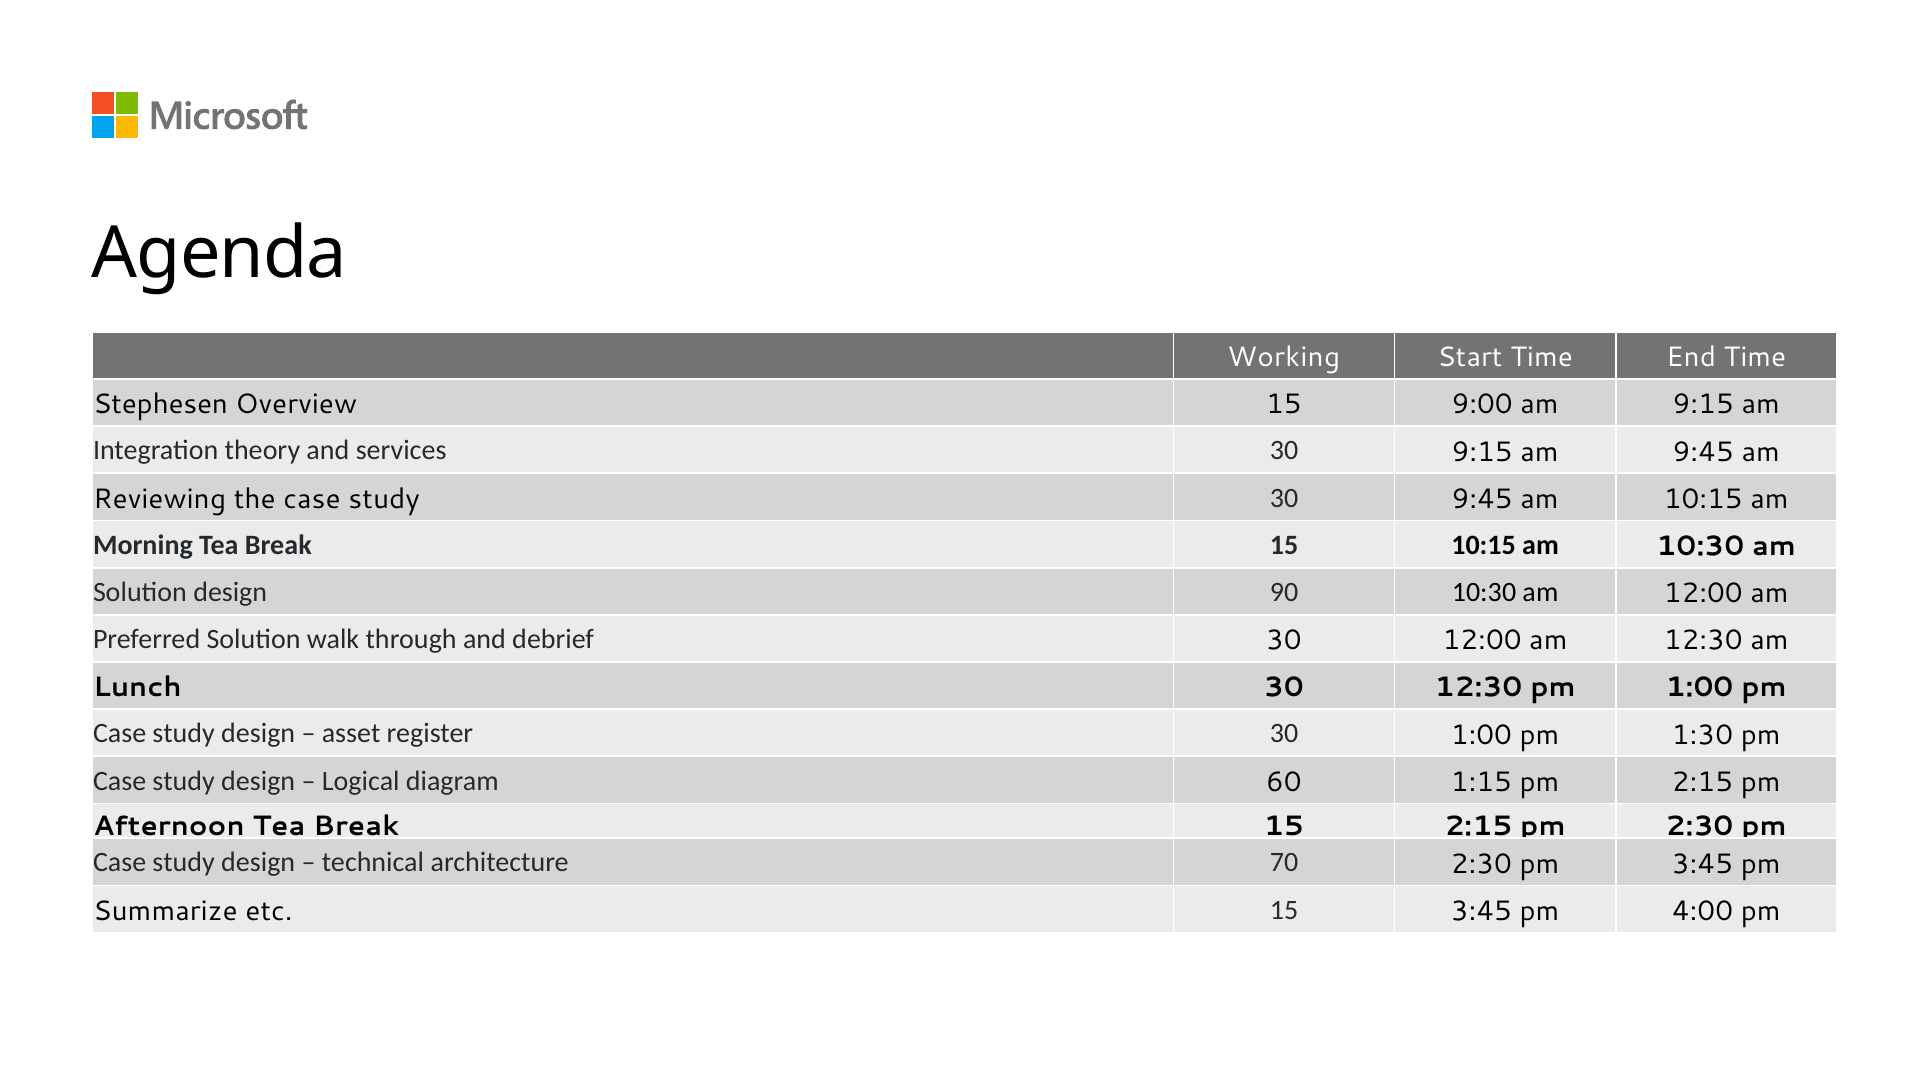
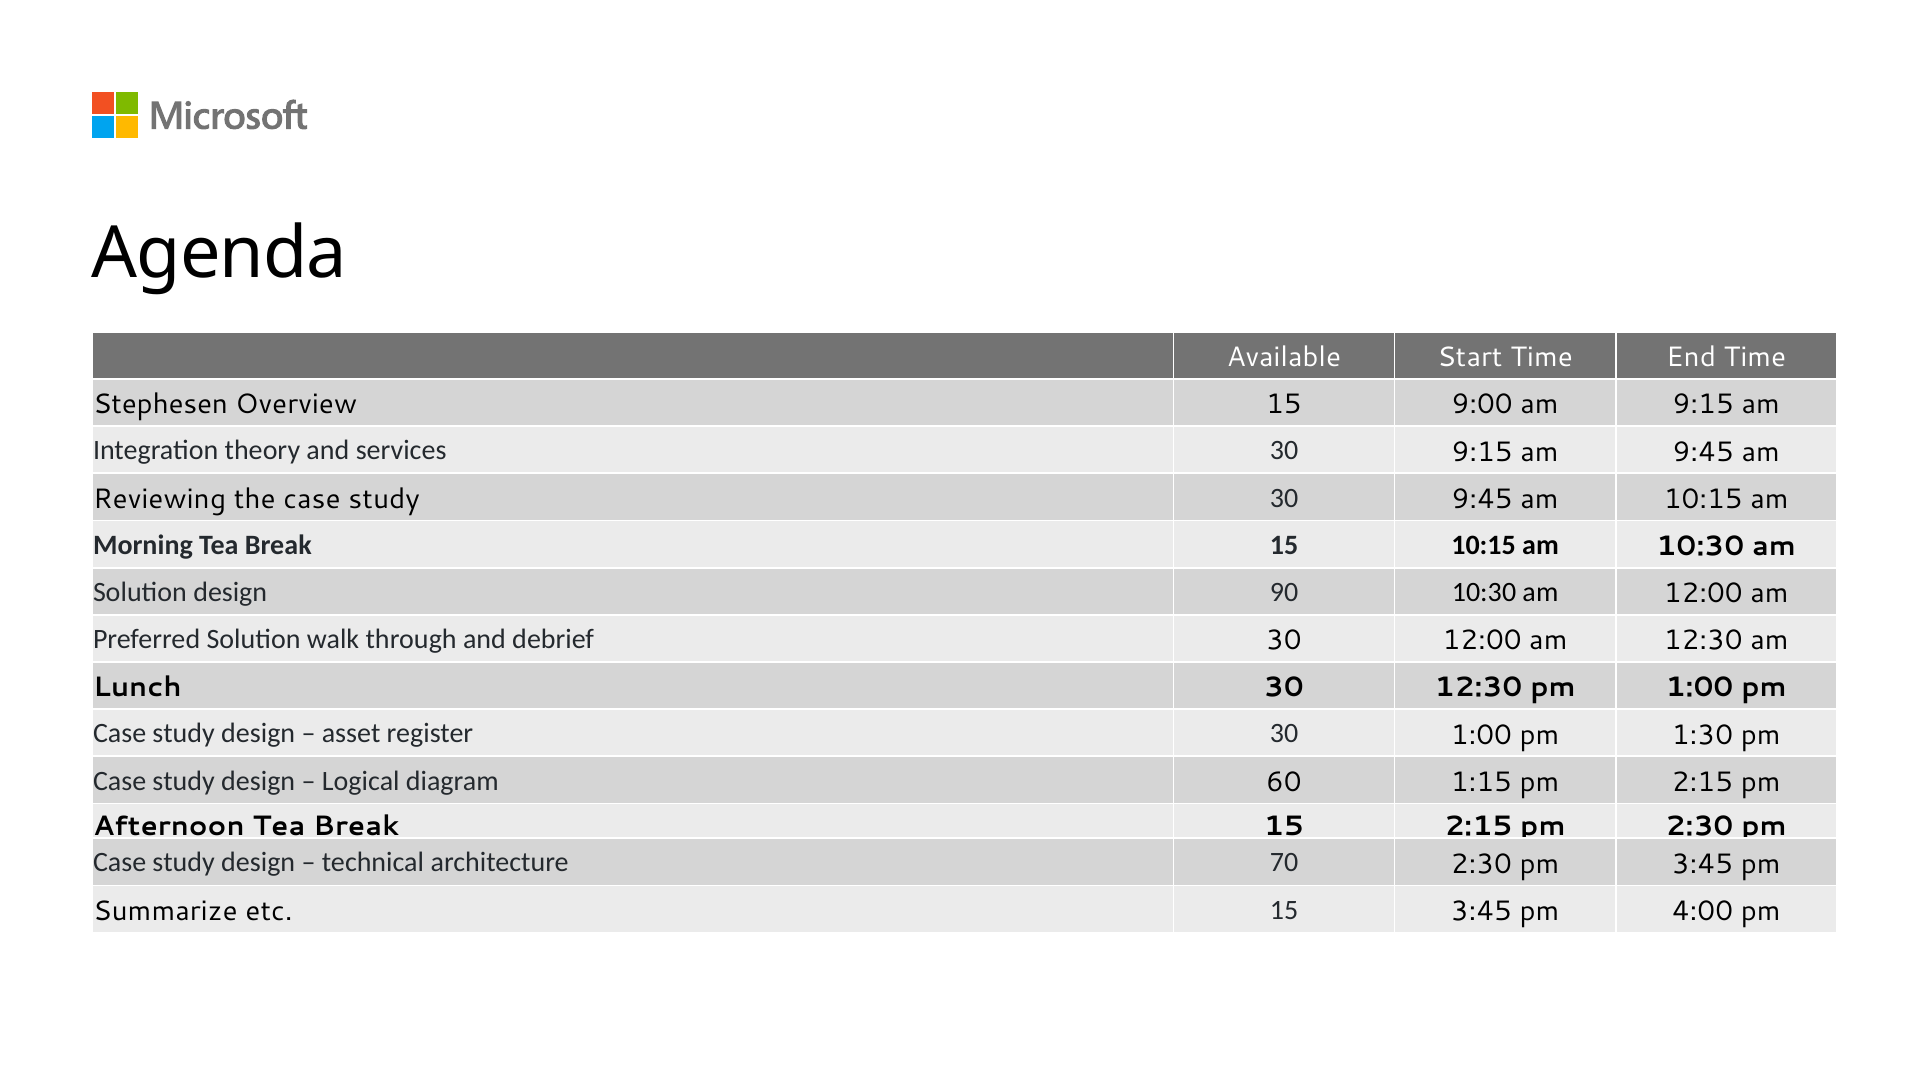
Working: Working -> Available (1284, 357)
